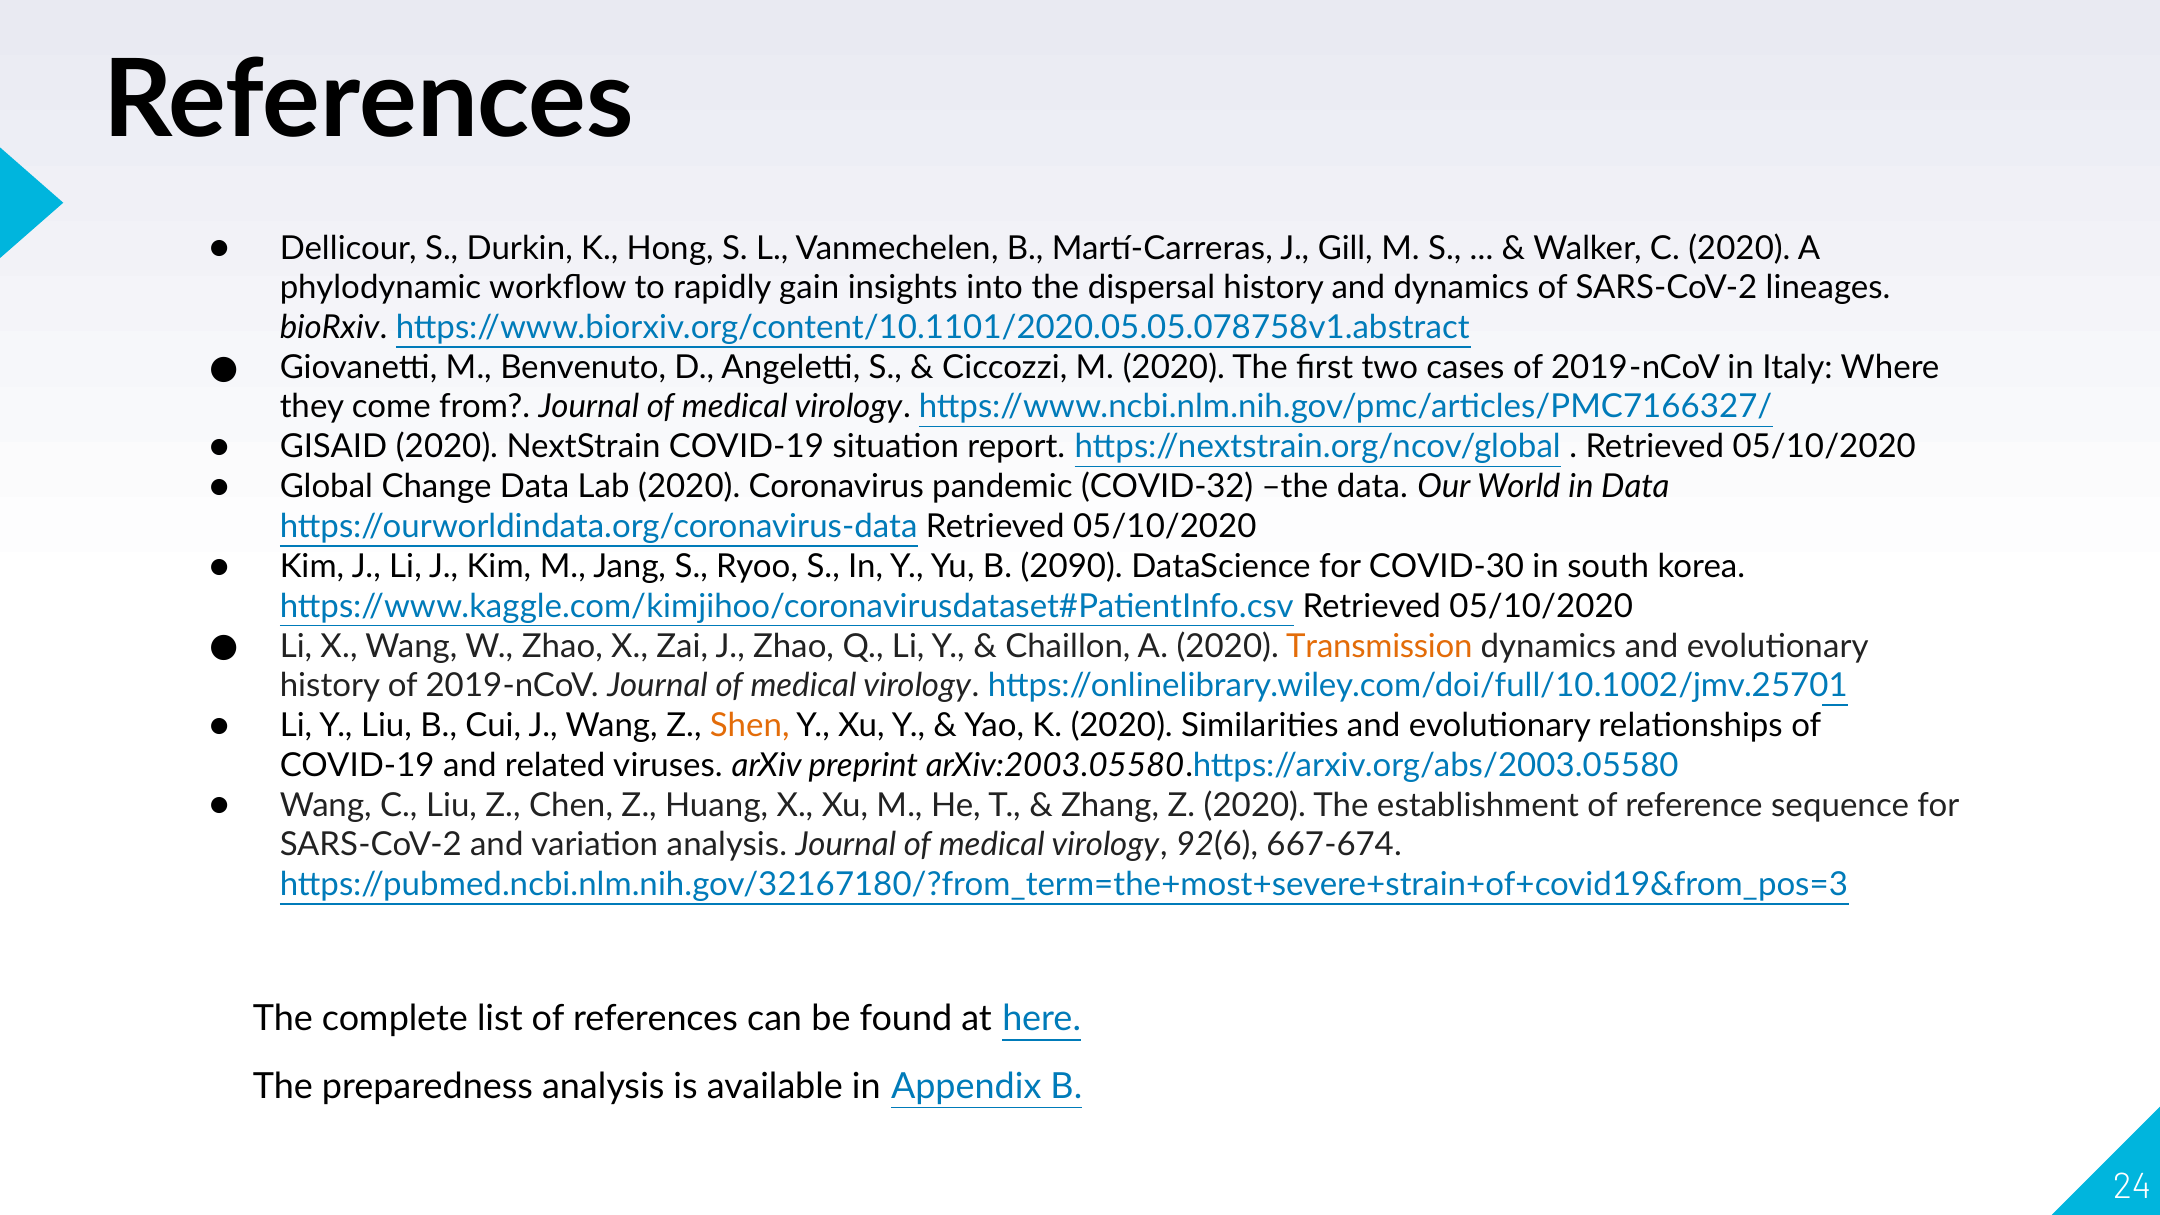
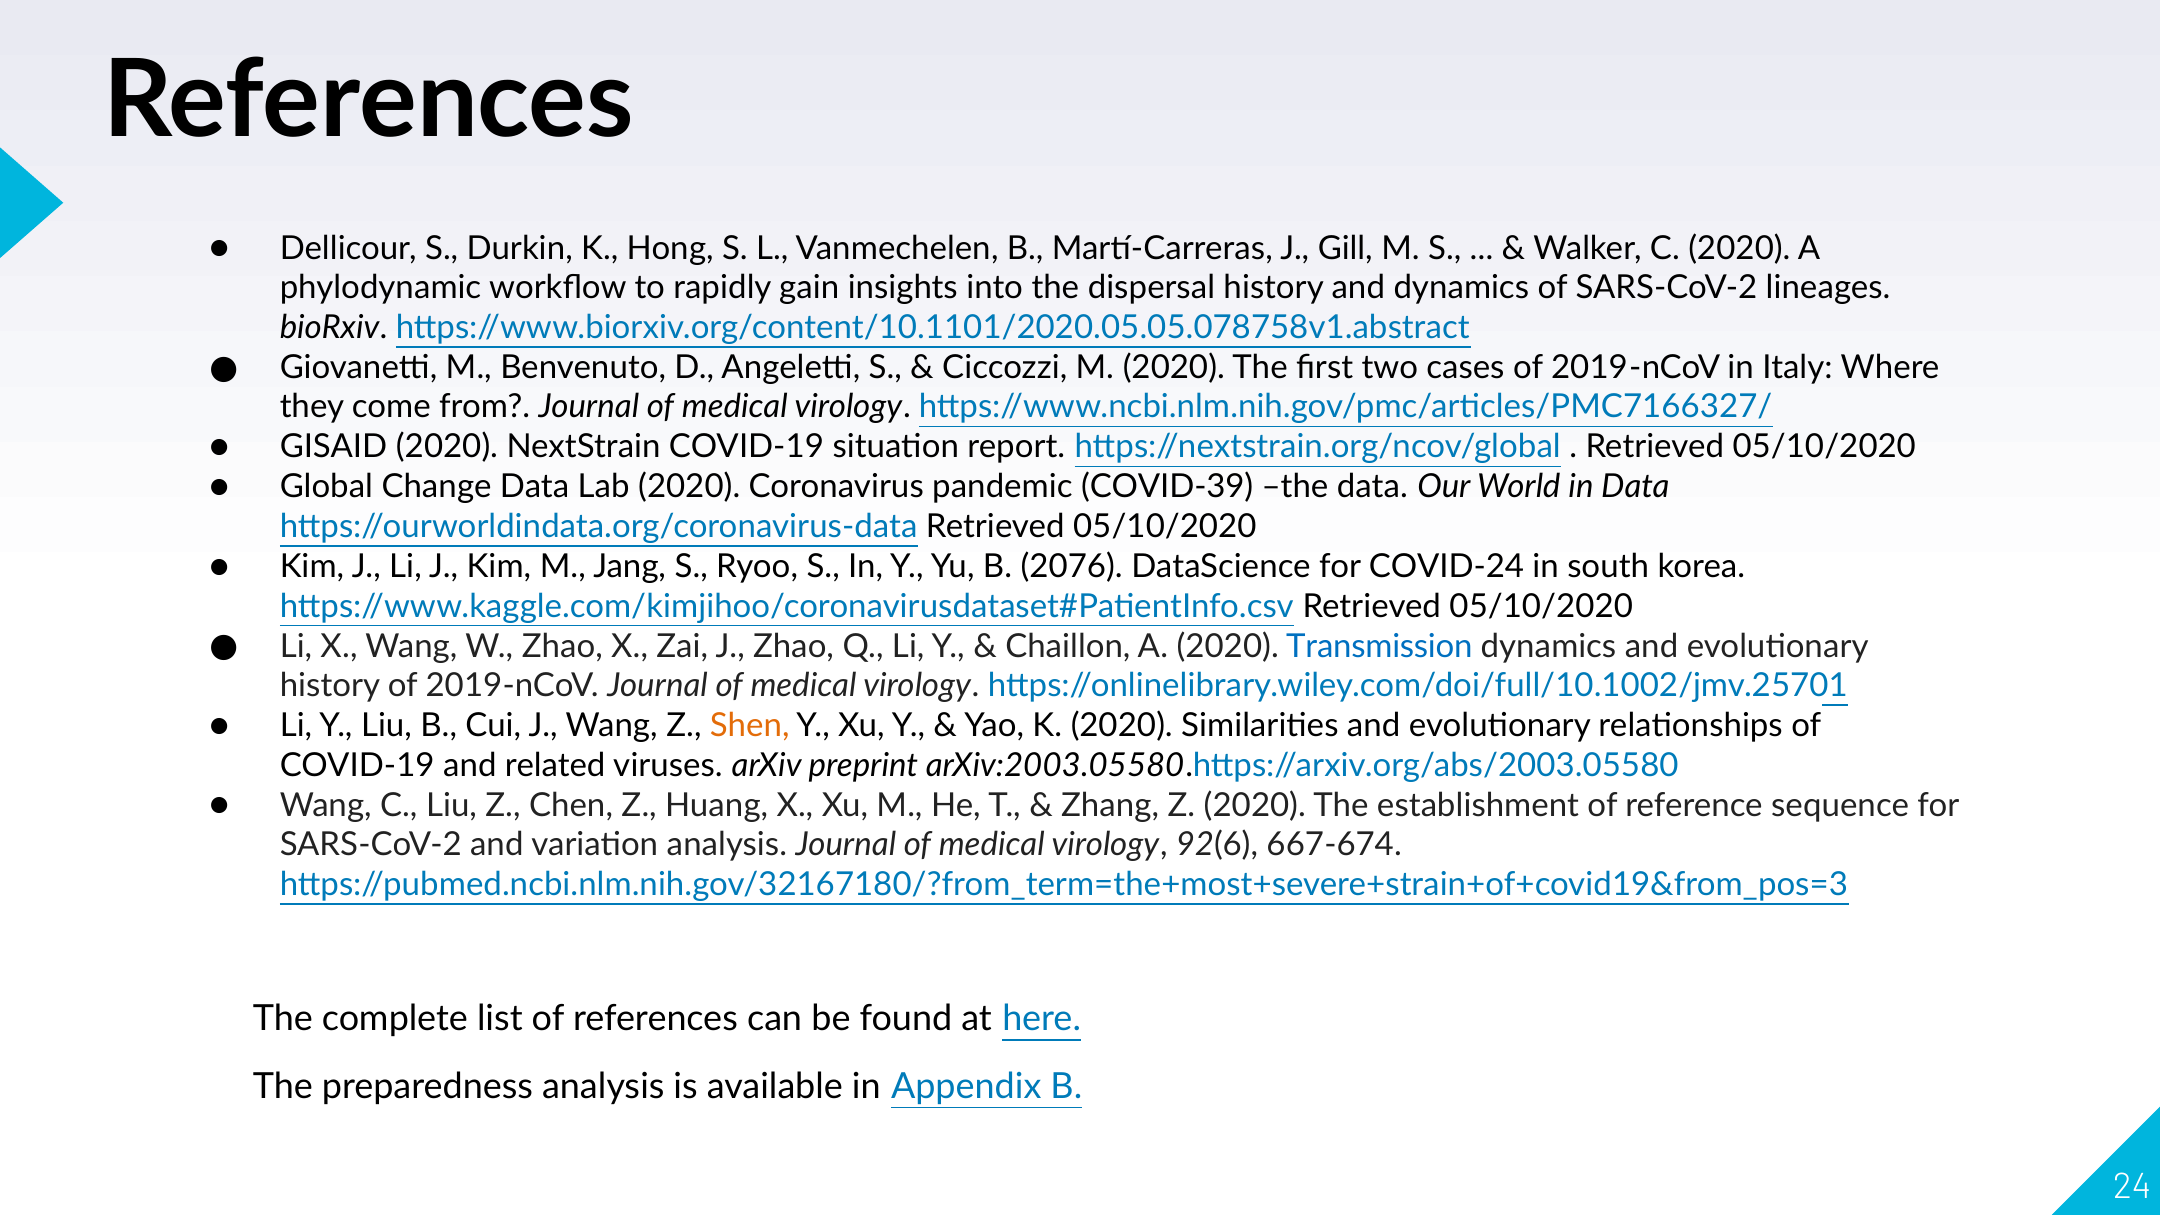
COVID-32: COVID-32 -> COVID-39 (1167, 487)
2090: 2090 -> 2076 (1072, 567)
COVID-30: COVID-30 -> COVID-24 (1446, 567)
Transmission colour: orange -> blue (1379, 646)
